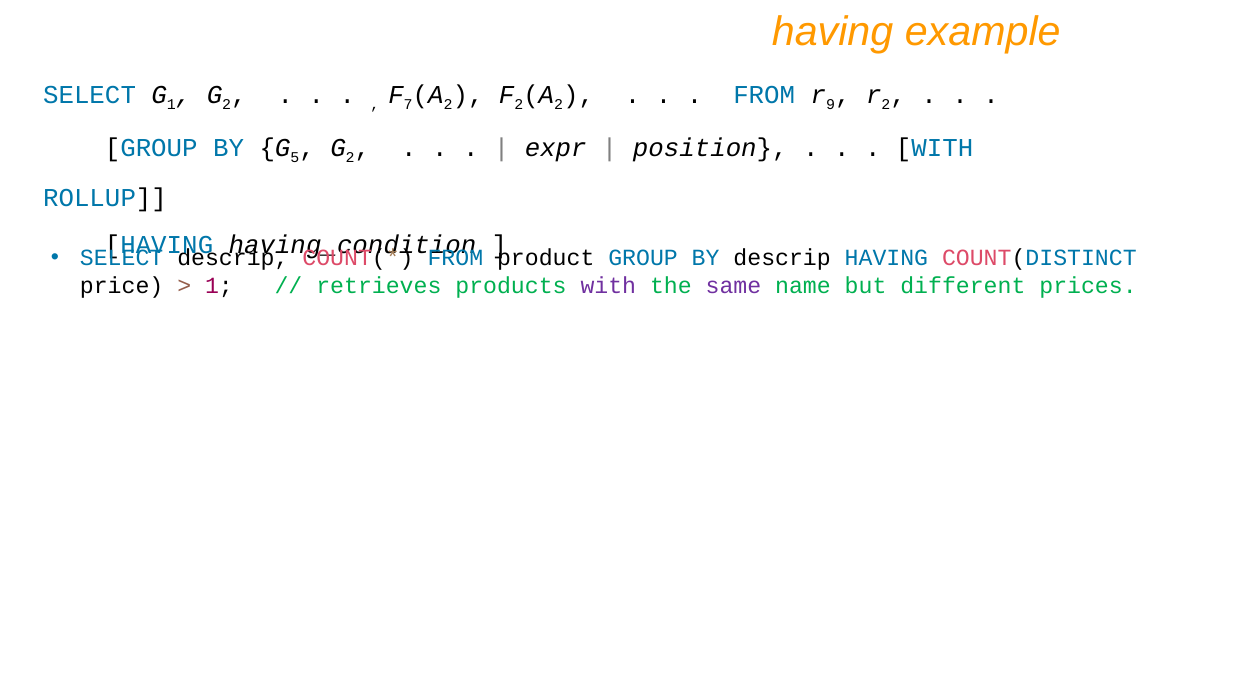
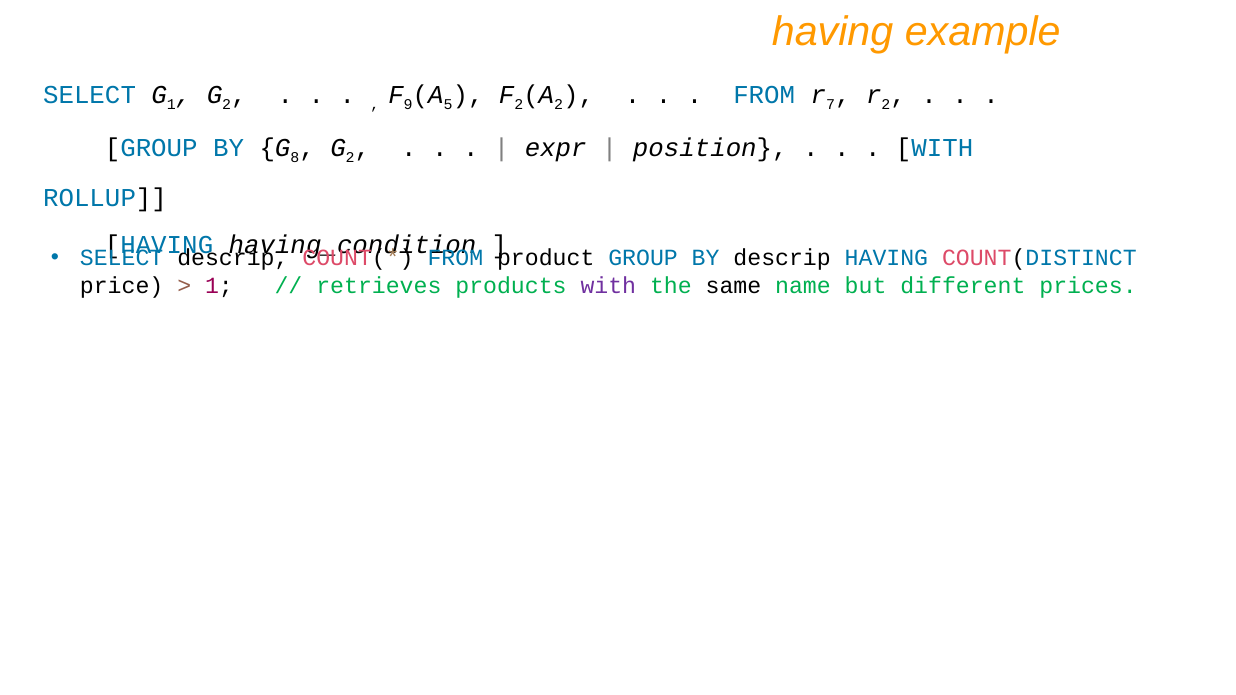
7: 7 -> 9 (408, 105)
2: 2 -> 5 (448, 105)
9: 9 -> 7 (831, 105)
5: 5 -> 8 (295, 158)
same colour: purple -> black (733, 286)
